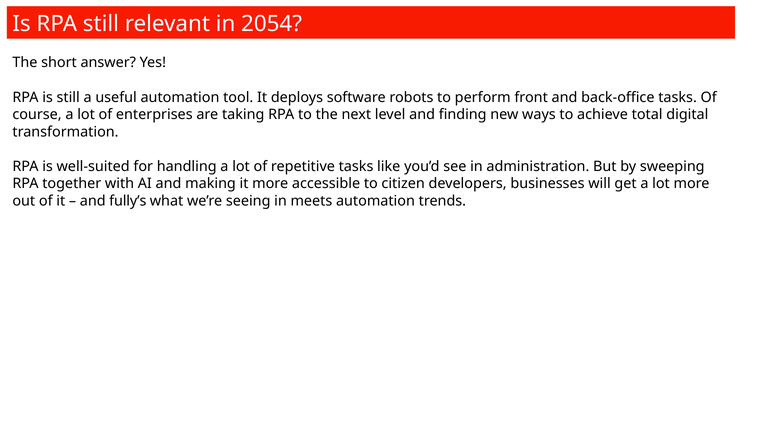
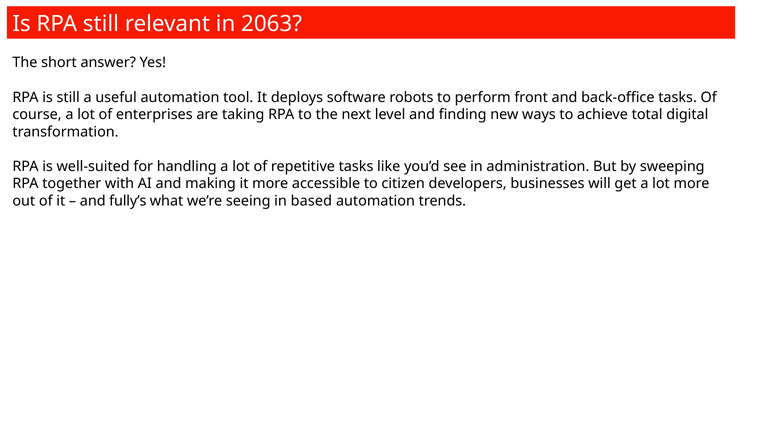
2054: 2054 -> 2063 (272, 24)
meets: meets -> based (311, 201)
